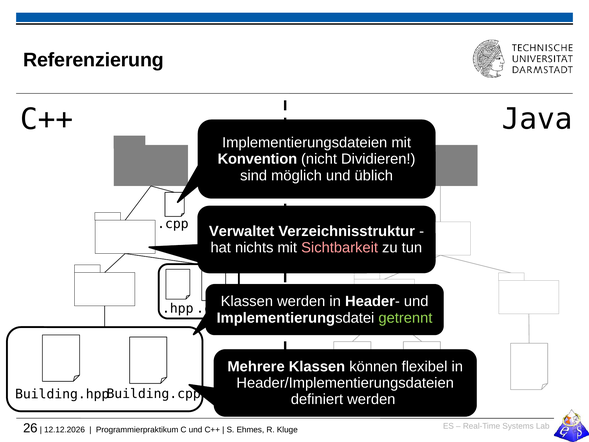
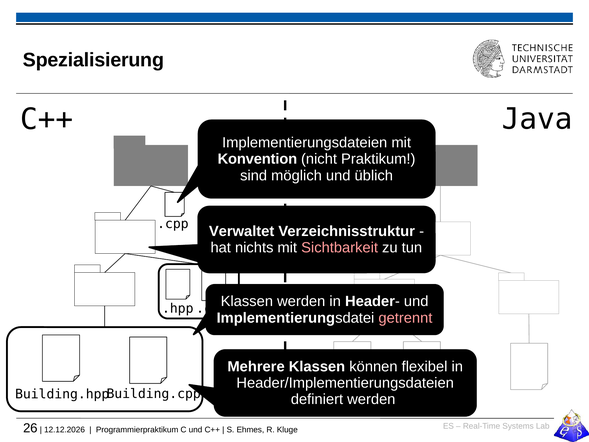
Referenzierung: Referenzierung -> Spezialisierung (94, 60)
Dividieren: Dividieren -> Praktikum (378, 159)
getrennt colour: light green -> pink (405, 318)
